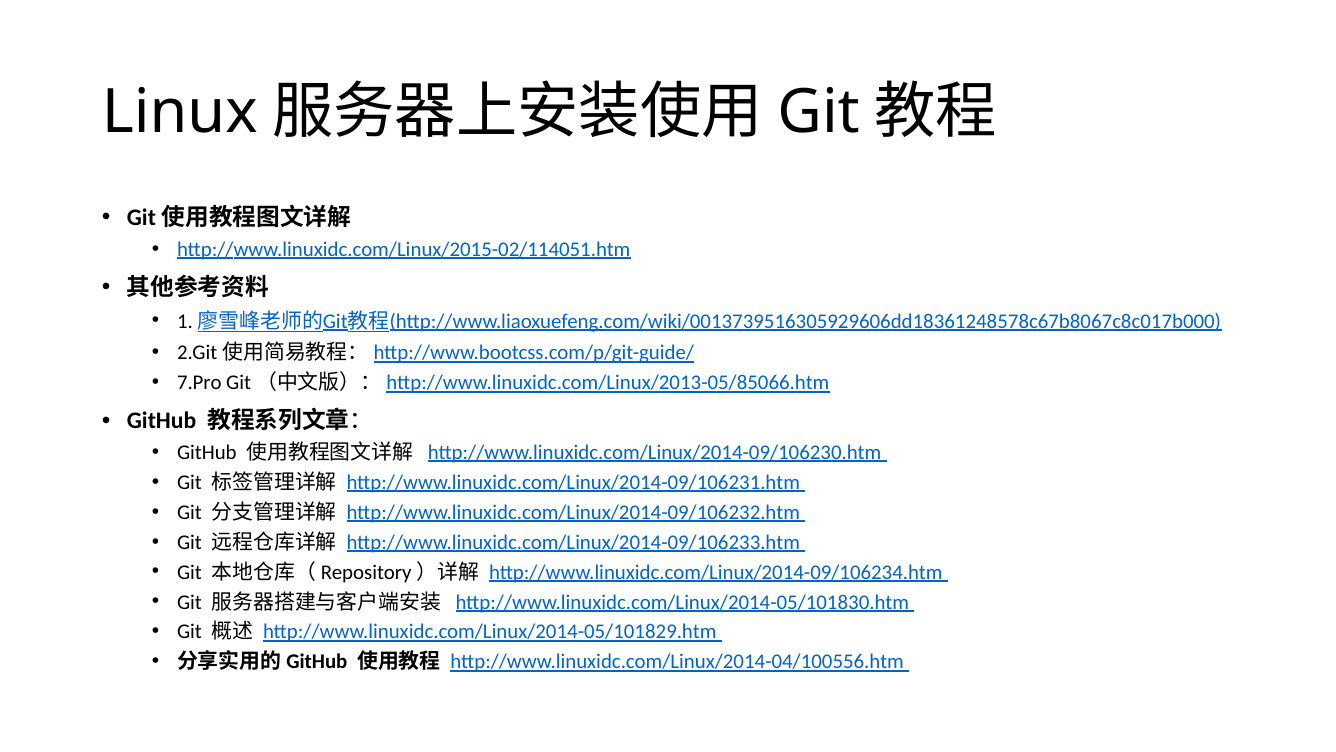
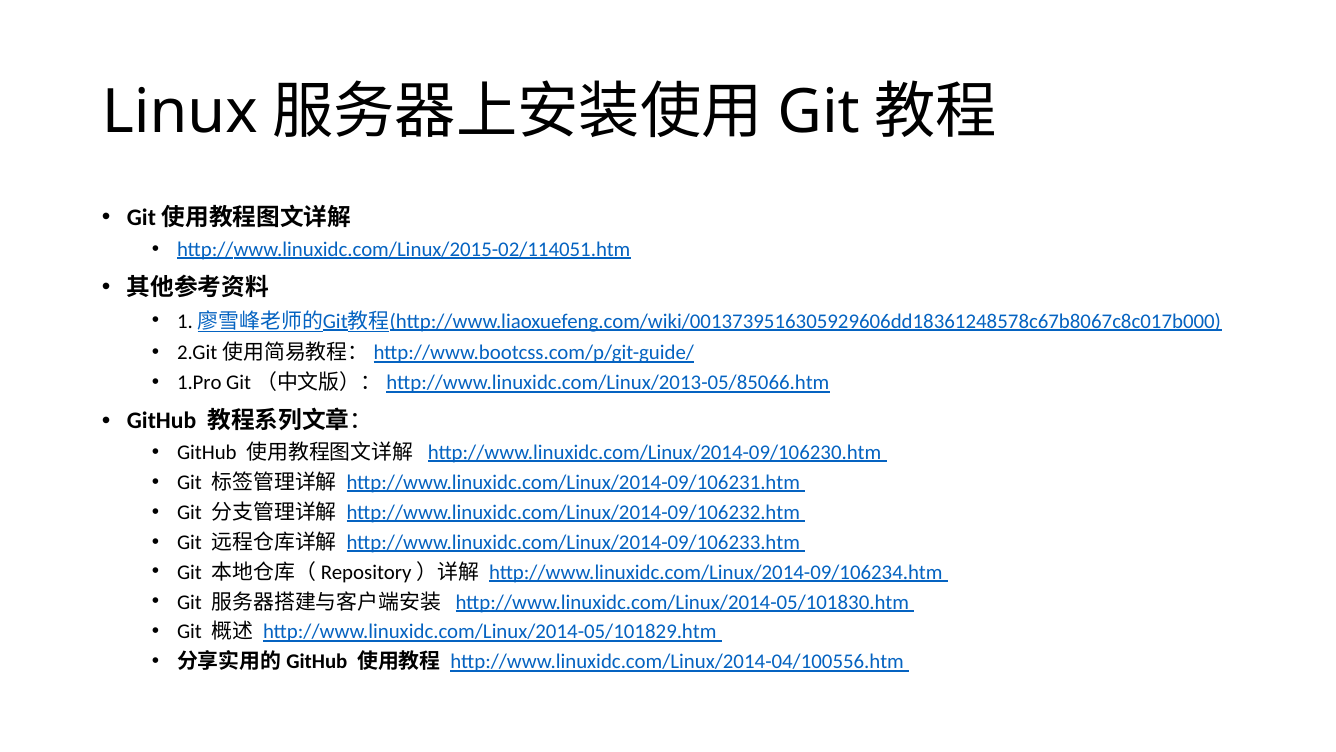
7.Pro: 7.Pro -> 1.Pro (199, 383)
